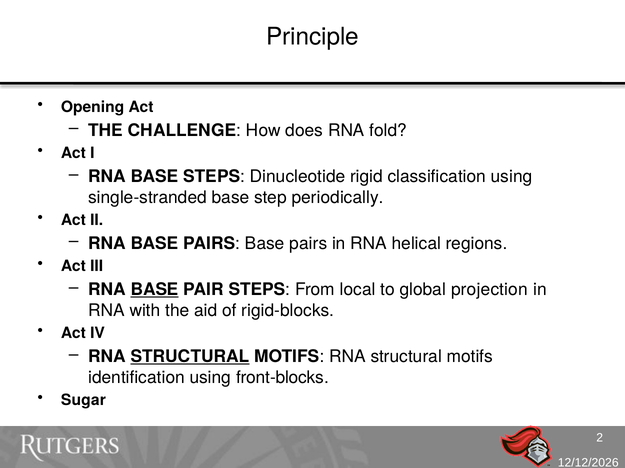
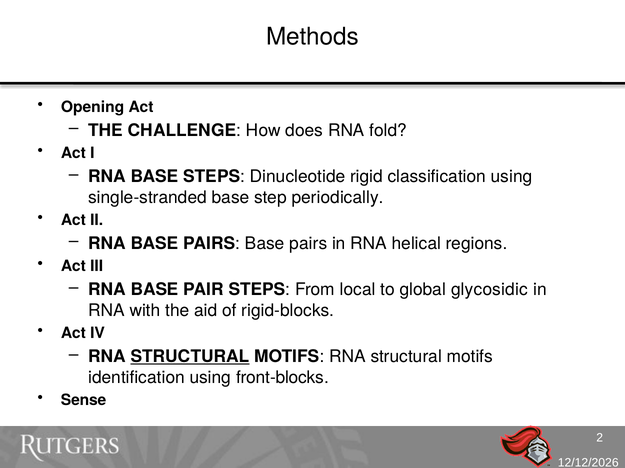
Principle: Principle -> Methods (313, 37)
BASE underline: present -> none (155, 290)
projection: projection -> glycosidic (489, 290)
Sugar: Sugar -> Sense (84, 401)
